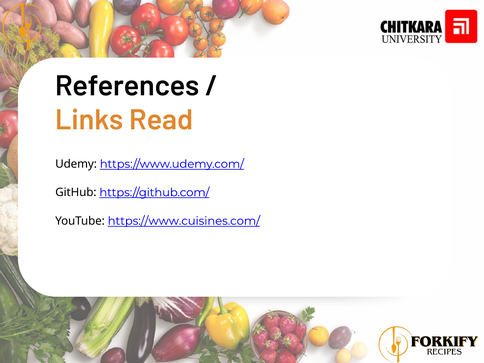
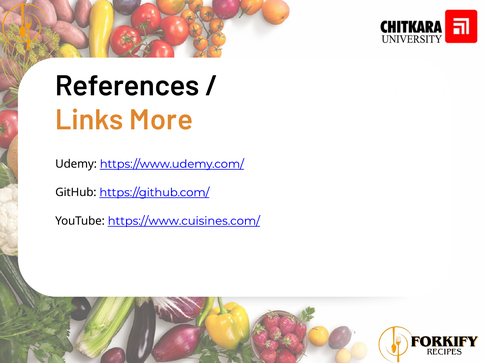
Read: Read -> More (161, 120)
